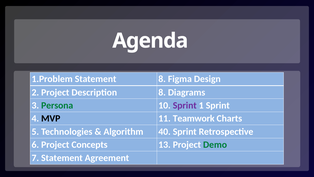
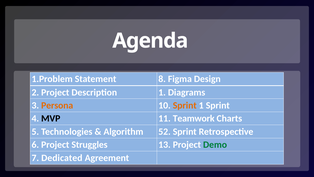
Description 8: 8 -> 1 (162, 92)
Persona colour: green -> orange (57, 105)
Sprint colour: purple -> orange (185, 105)
40: 40 -> 52 (165, 131)
Concepts: Concepts -> Struggles (89, 144)
7 Statement: Statement -> Dedicated (62, 158)
